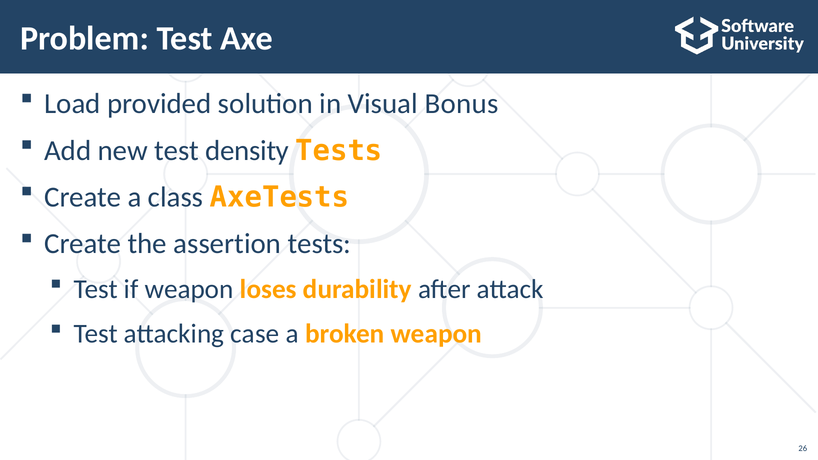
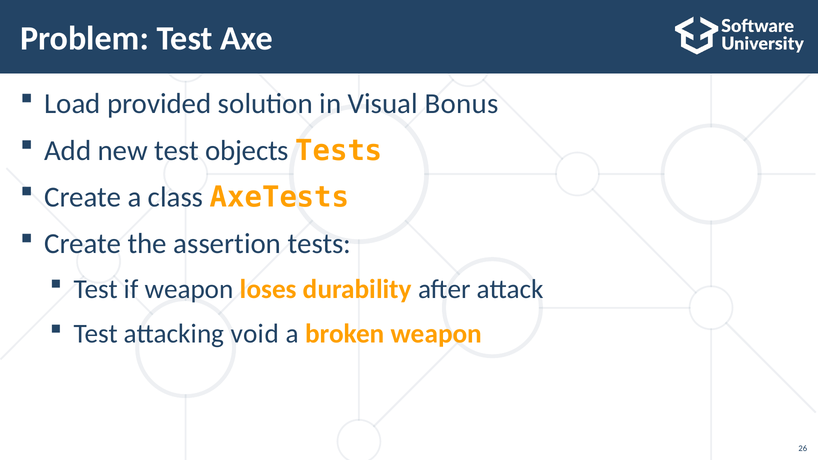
density: density -> objects (247, 151)
case: case -> void (255, 334)
